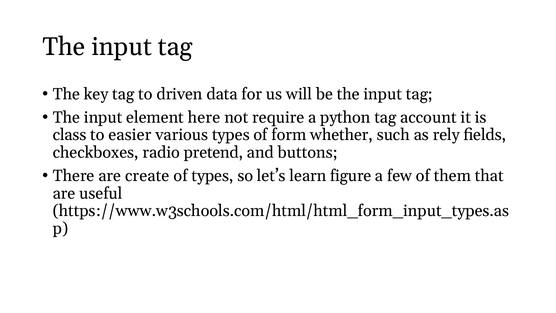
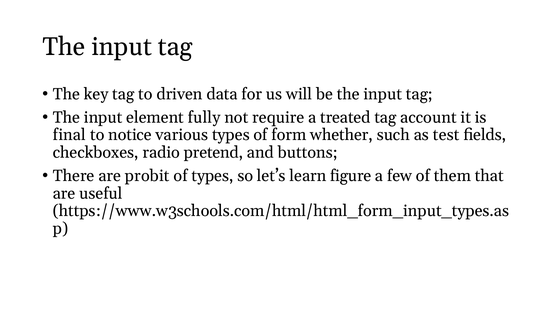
here: here -> fully (204, 117)
python: python -> treated (345, 117)
class: class -> final (69, 135)
easier: easier -> notice (130, 135)
rely: rely -> test (446, 135)
create: create -> probit (147, 176)
